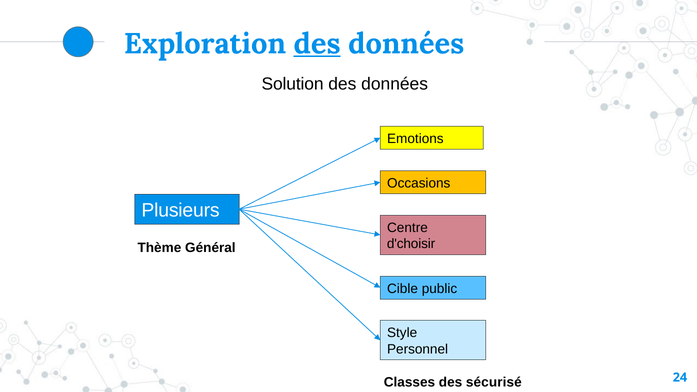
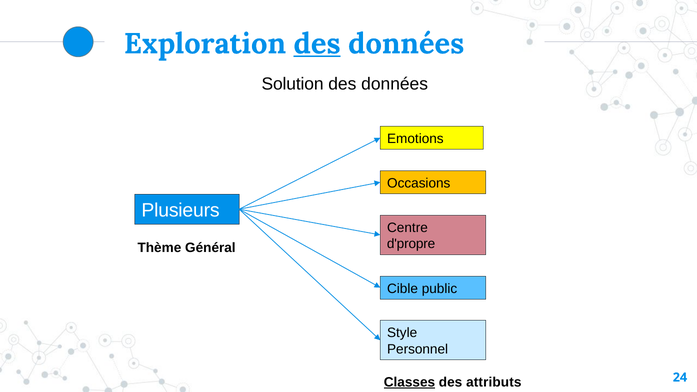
d'choisir: d'choisir -> d'propre (411, 244)
Classes underline: none -> present (409, 382)
sécurisé: sécurisé -> attributs (494, 382)
